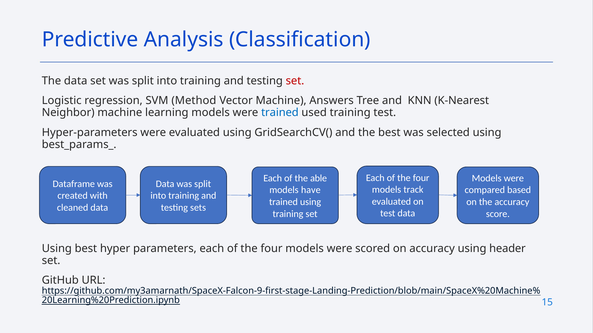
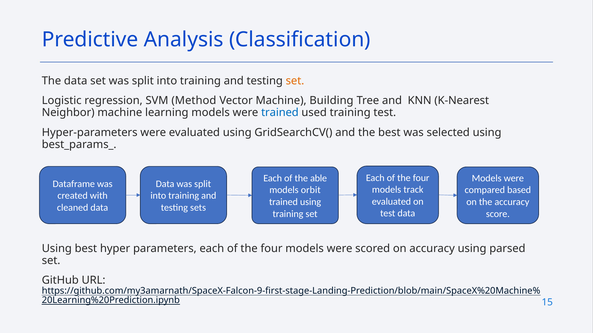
set colour: red -> orange (295, 81)
Answers: Answers -> Building (331, 101)
have: have -> orbit (311, 190)
header: header -> parsed (507, 249)
